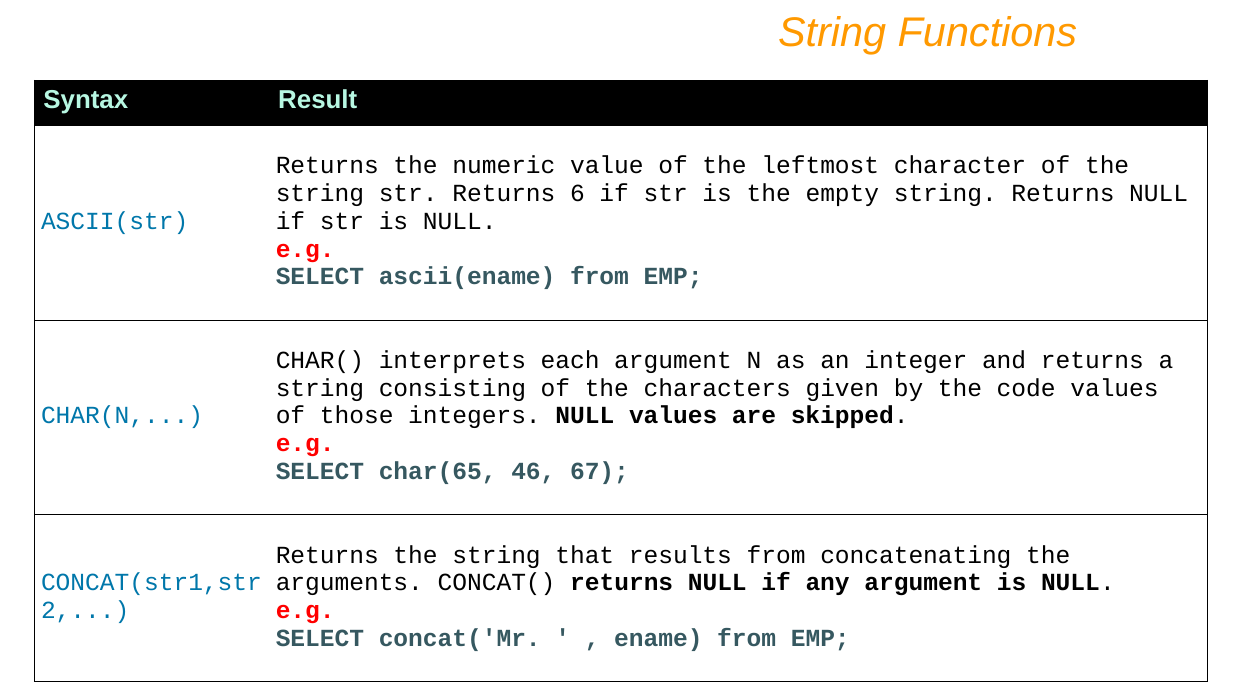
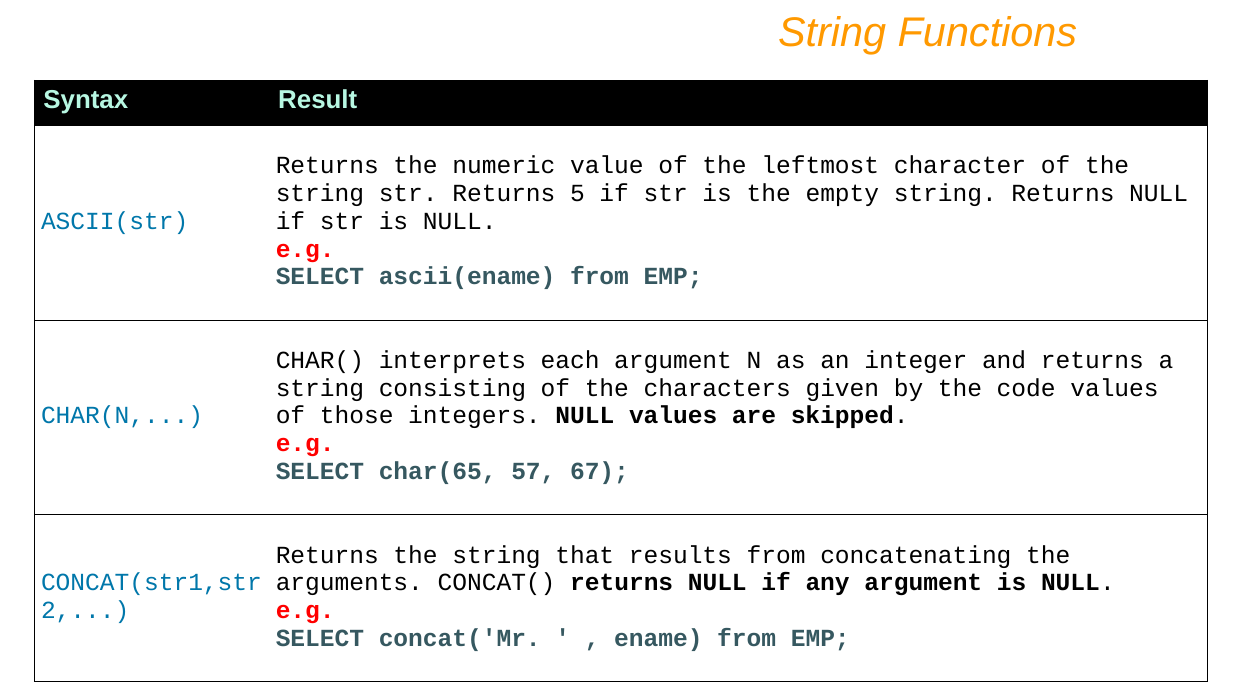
6: 6 -> 5 (577, 193)
46: 46 -> 57 (533, 471)
